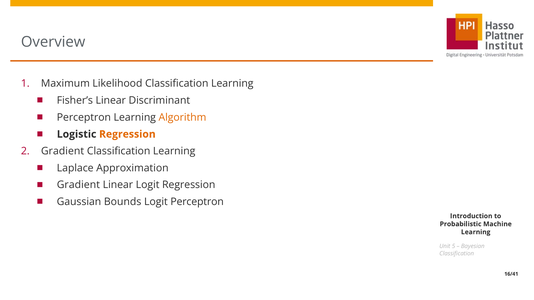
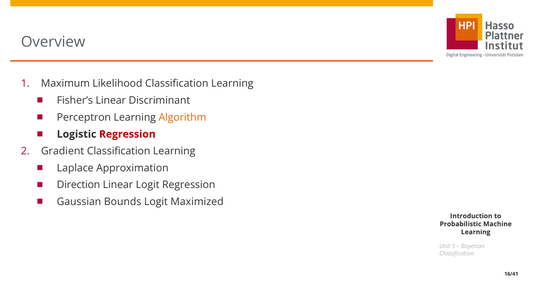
Regression colour: orange -> red (127, 134)
Gradient: Gradient -> Direction (79, 185)
Logit Perceptron: Perceptron -> Maximized (197, 202)
